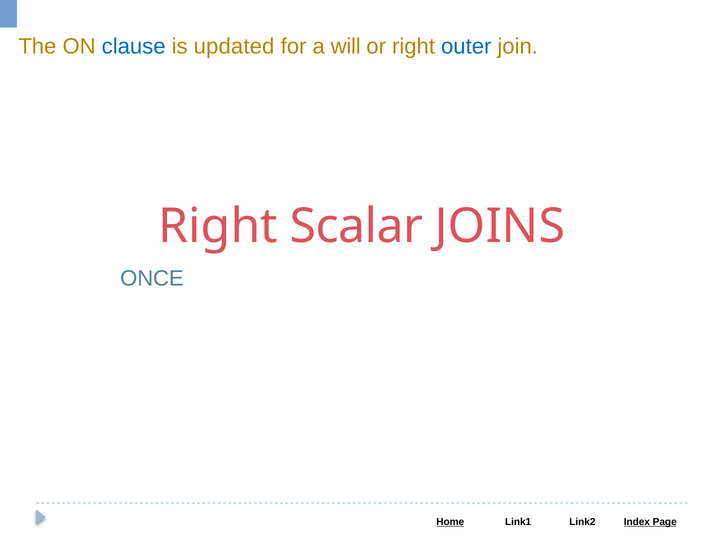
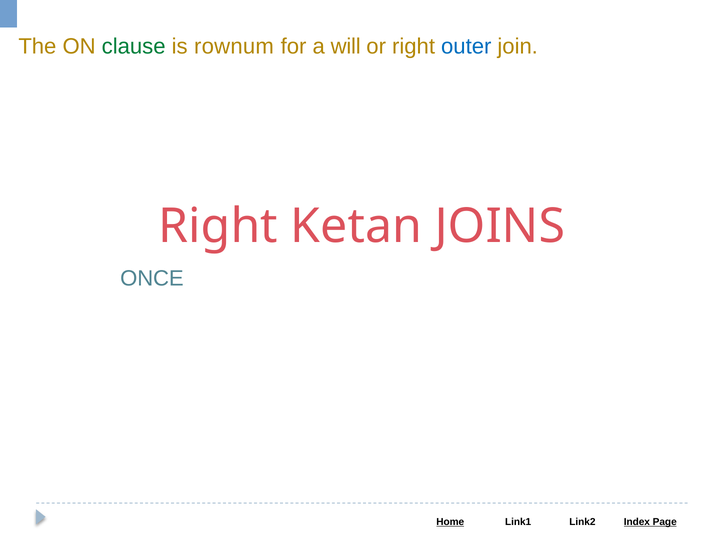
clause colour: blue -> green (134, 47)
updated: updated -> rownum (234, 47)
Scalar: Scalar -> Ketan (356, 226)
